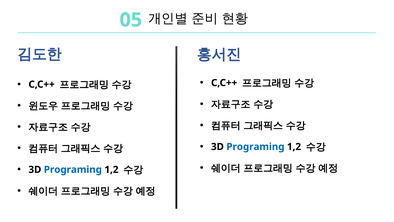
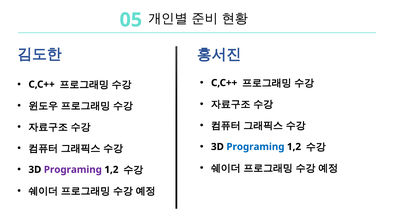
Programing colour: blue -> purple (73, 169)
